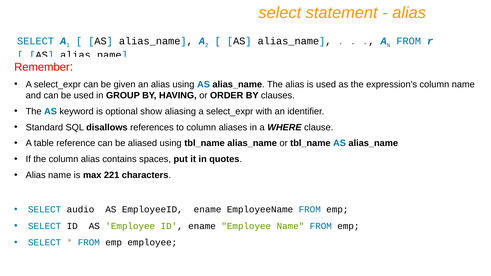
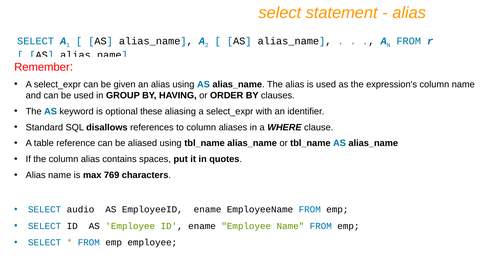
show: show -> these (151, 111)
221: 221 -> 769 (112, 175)
